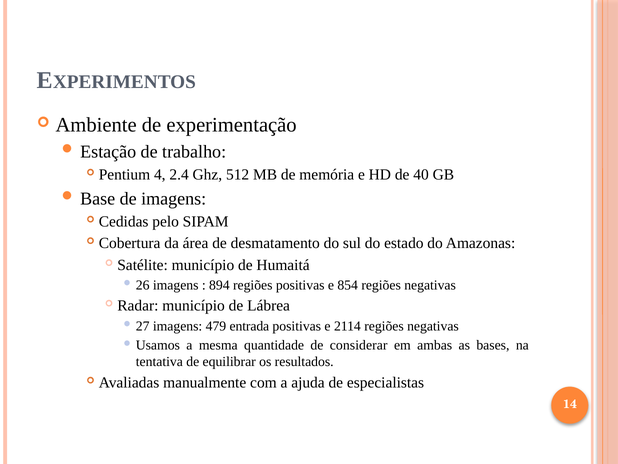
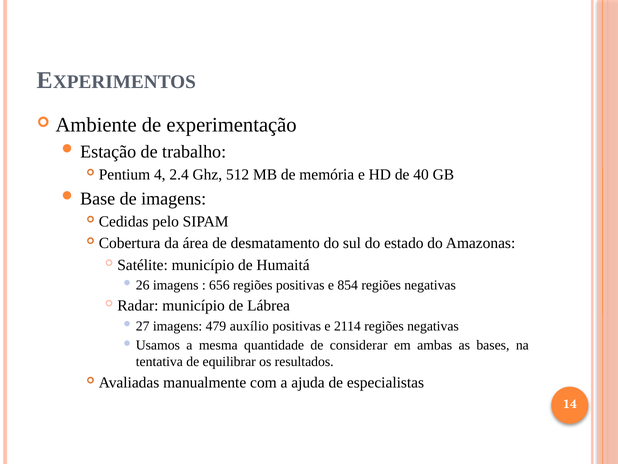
894: 894 -> 656 (219, 285)
entrada: entrada -> auxílio (249, 326)
